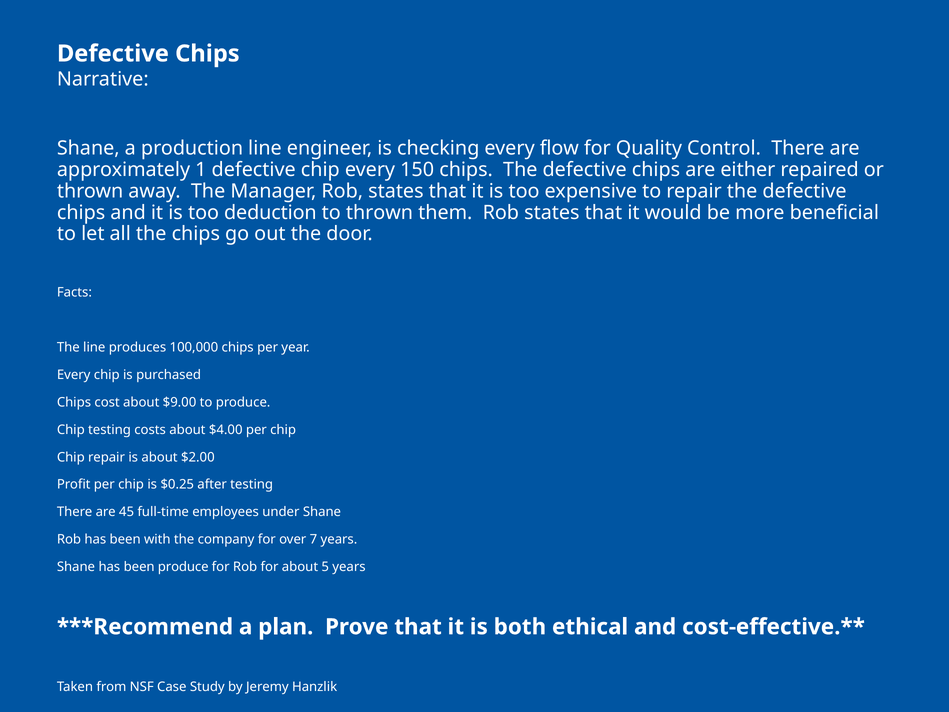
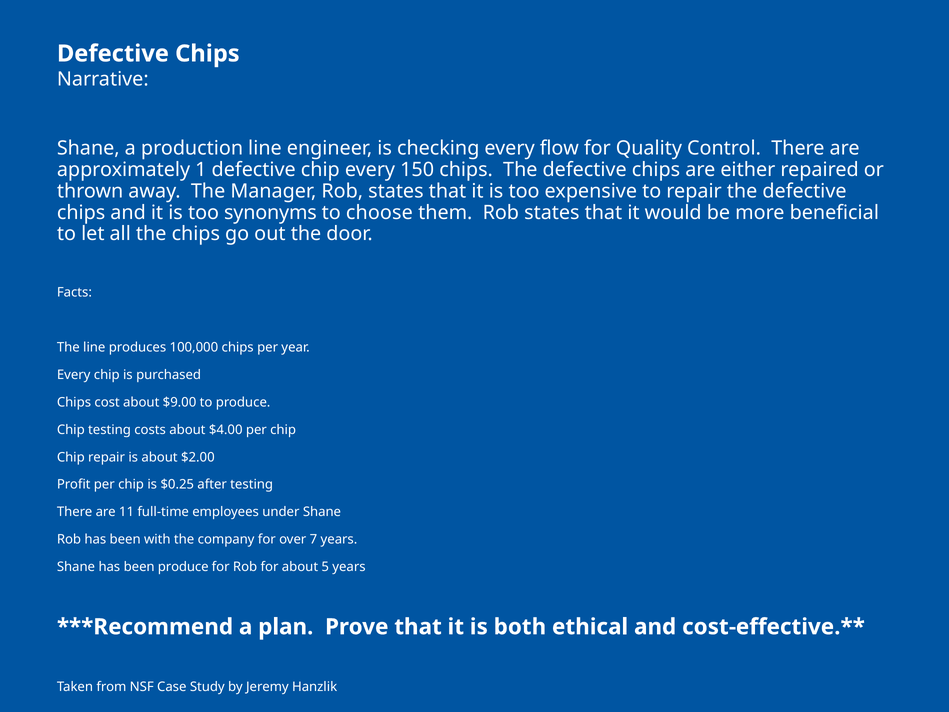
deduction: deduction -> synonyms (270, 212)
to thrown: thrown -> choose (379, 212)
45: 45 -> 11 (127, 512)
